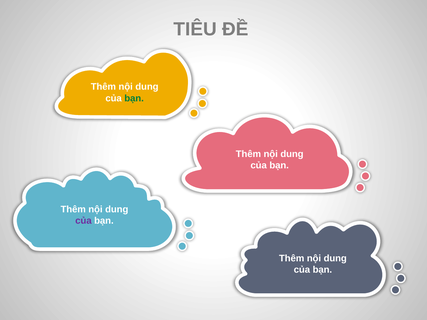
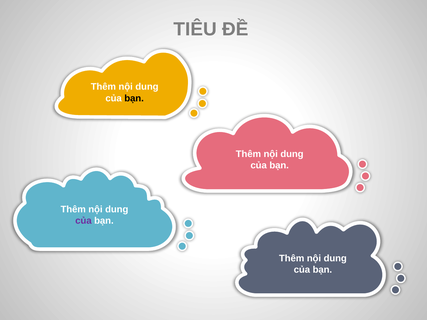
bạn colour: green -> black (134, 98)
